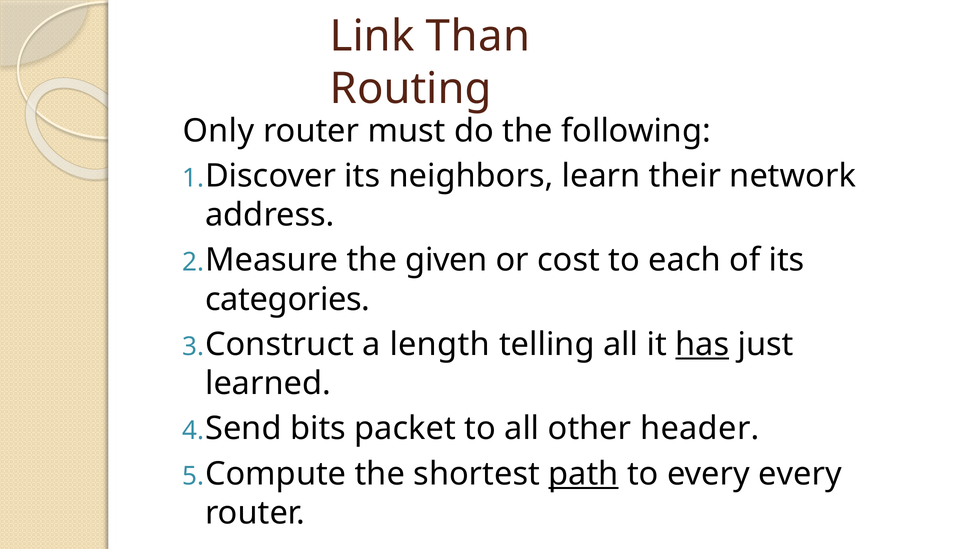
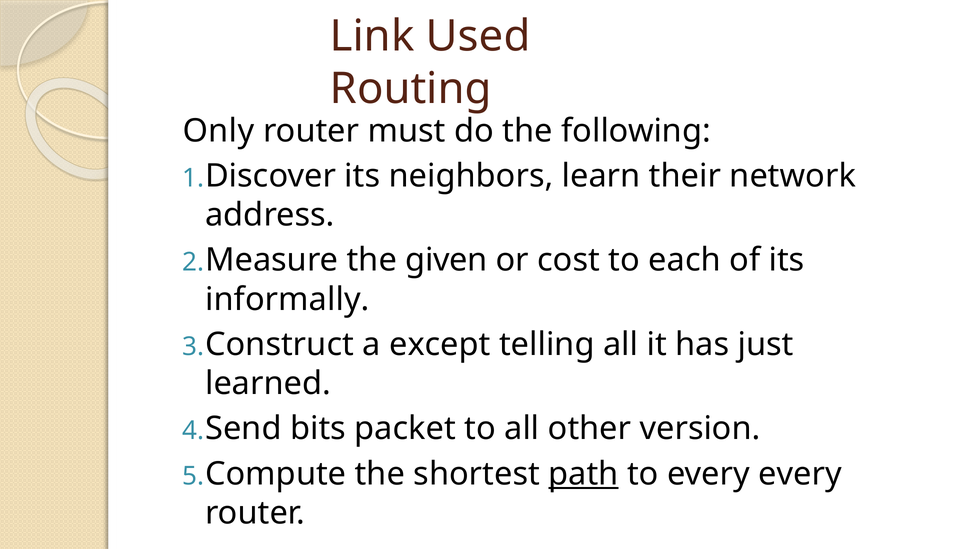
Than: Than -> Used (478, 37)
categories: categories -> informally (287, 300)
length: length -> except (440, 345)
has underline: present -> none (702, 345)
header: header -> version (700, 429)
